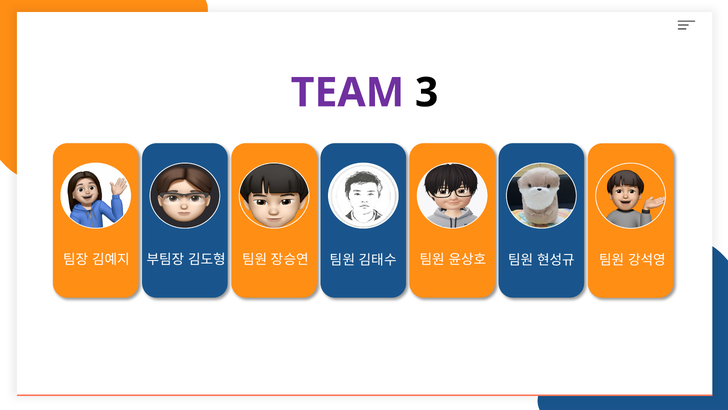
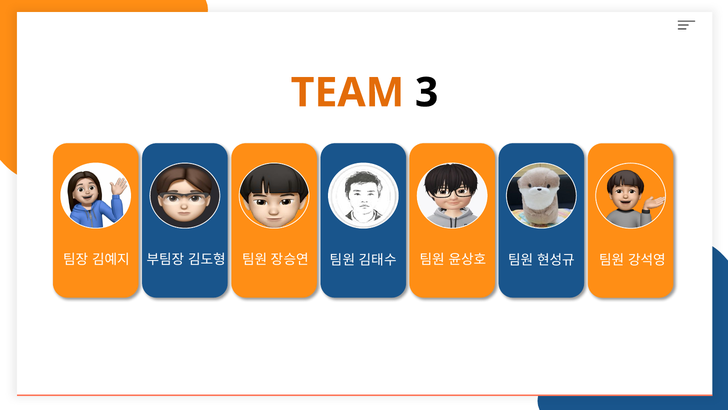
TEAM colour: purple -> orange (348, 93)
